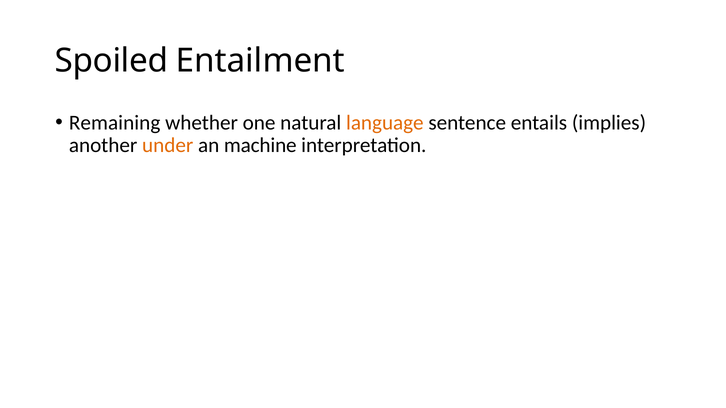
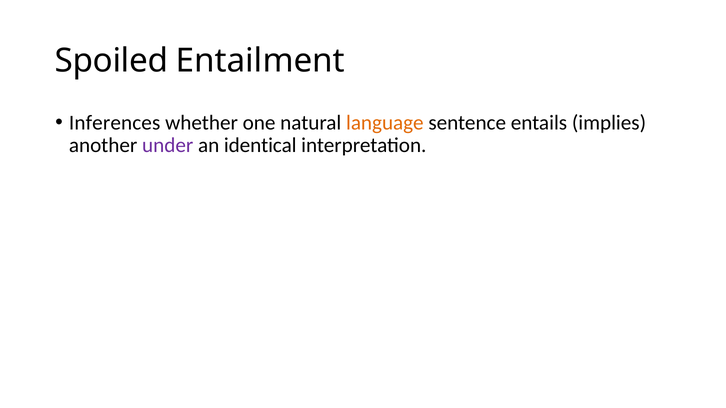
Remaining: Remaining -> Inferences (115, 123)
under colour: orange -> purple (168, 146)
machine: machine -> identical (260, 146)
